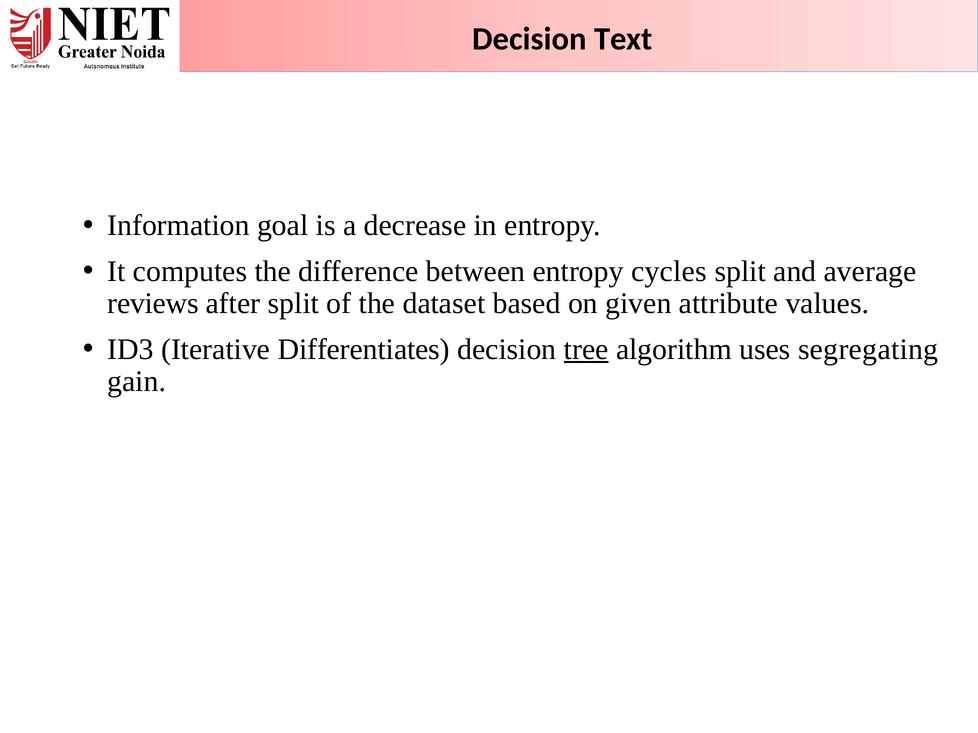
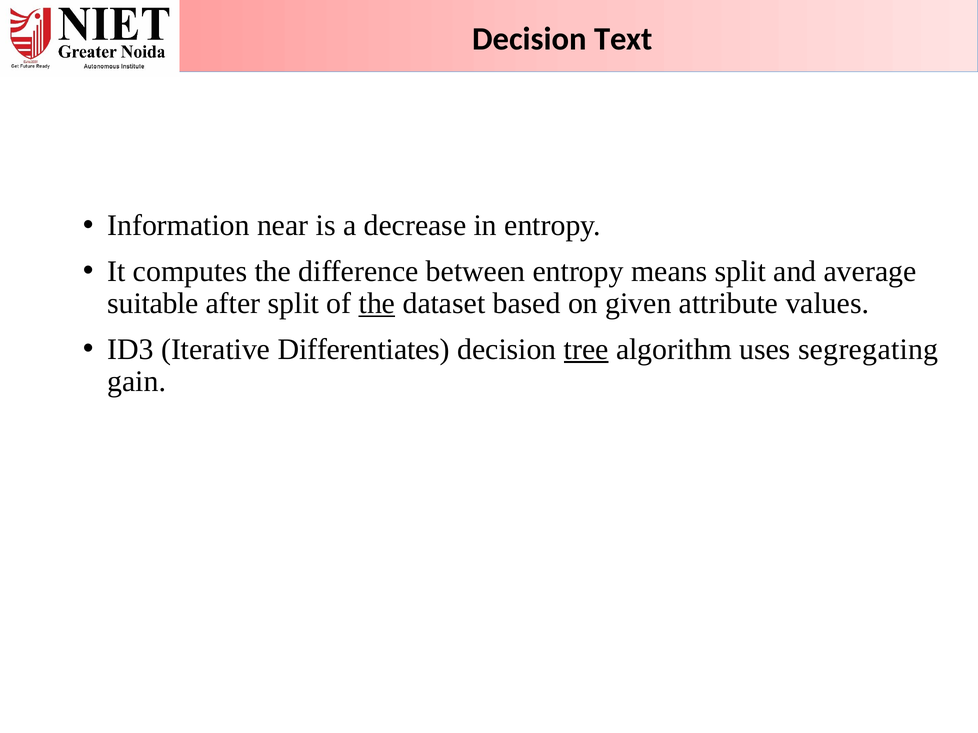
goal: goal -> near (283, 226)
cycles: cycles -> means (669, 271)
reviews: reviews -> suitable (153, 304)
the underline: none -> present (377, 304)
